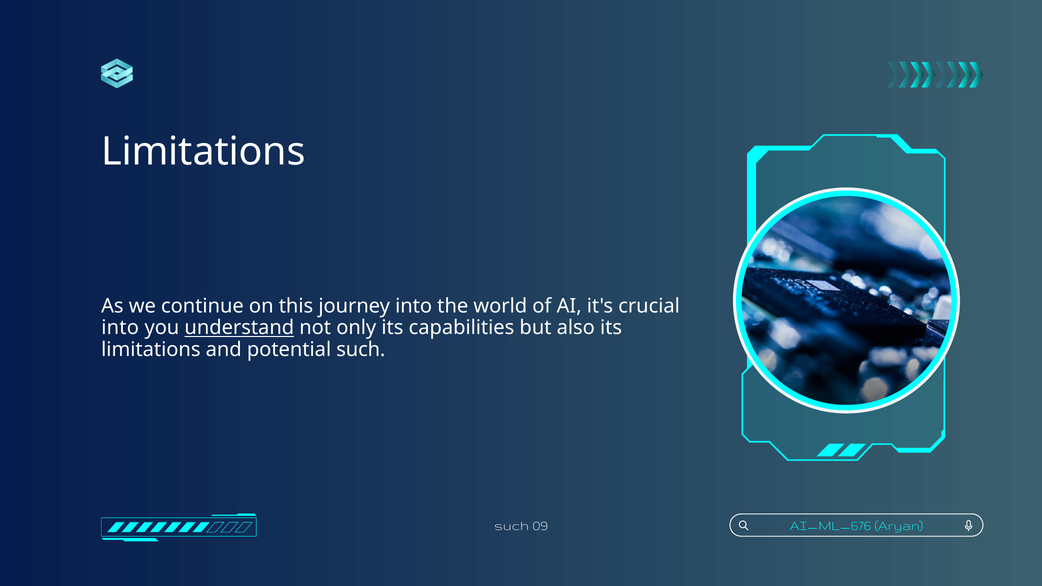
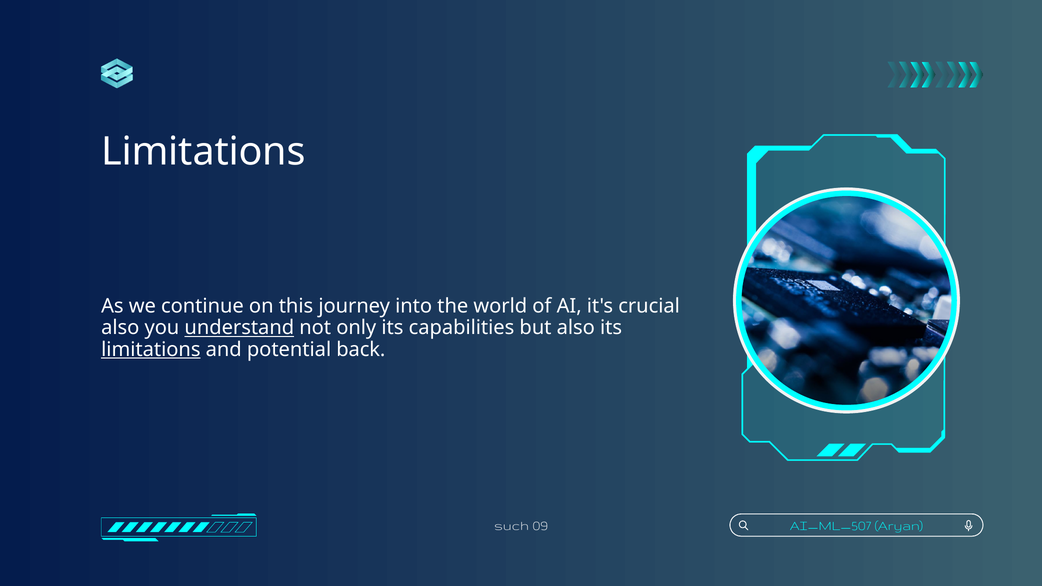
into: into -> also (120, 328)
limitations underline: none -> present (151, 350)
potential such: such -> back (361, 350)
AI_ML_676: AI_ML_676 -> AI_ML_507 (830, 525)
